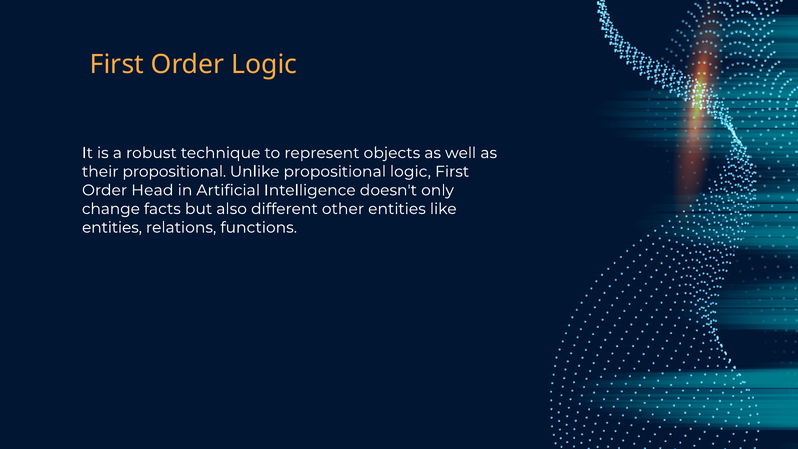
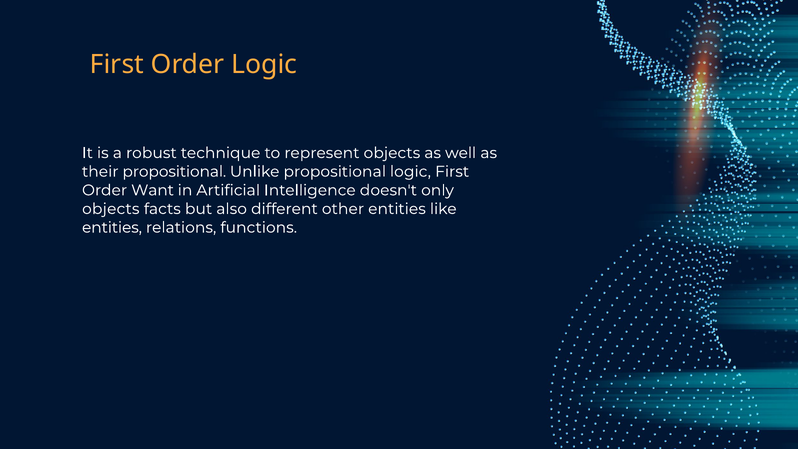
Head: Head -> Want (153, 190)
change: change -> objects (111, 209)
